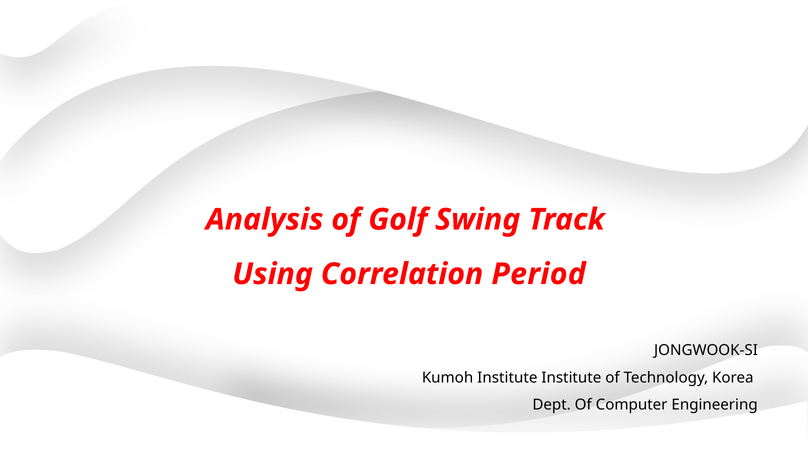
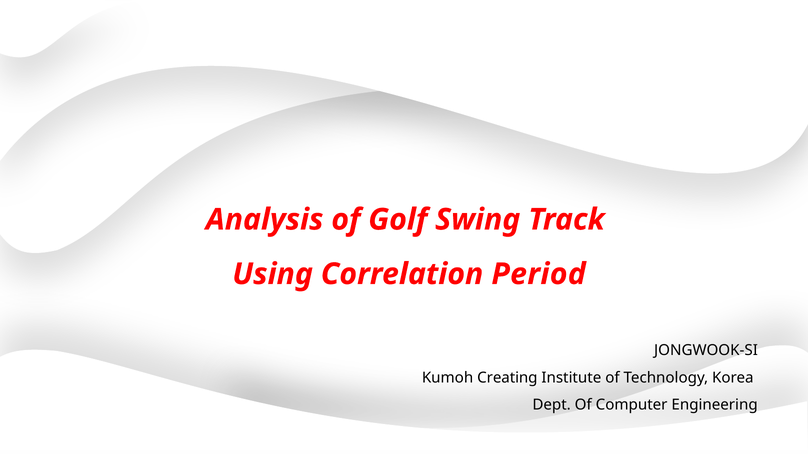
Kumoh Institute: Institute -> Creating (507, 378)
